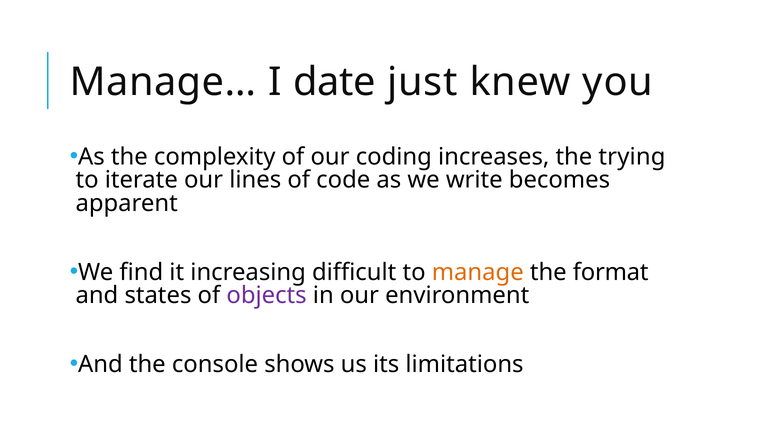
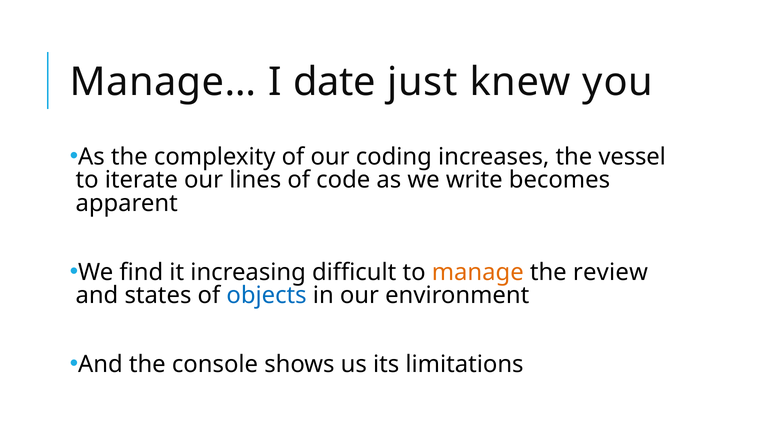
trying: trying -> vessel (632, 157)
format: format -> review (610, 272)
objects colour: purple -> blue (267, 295)
